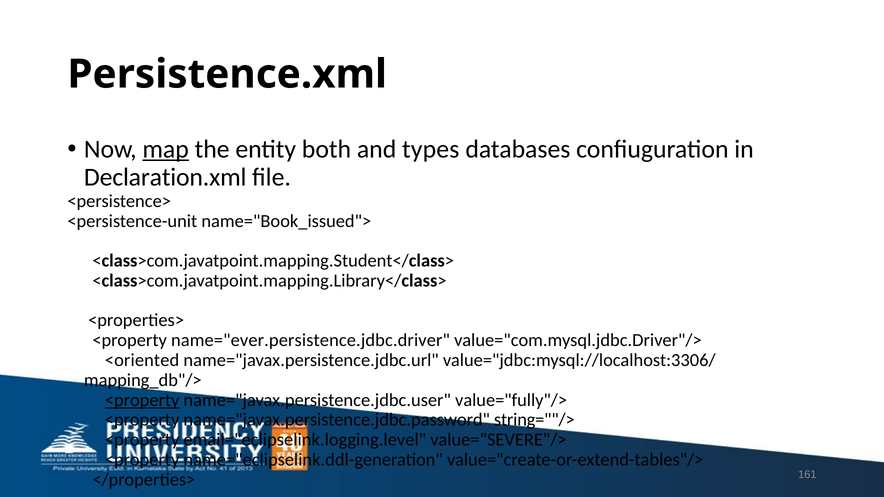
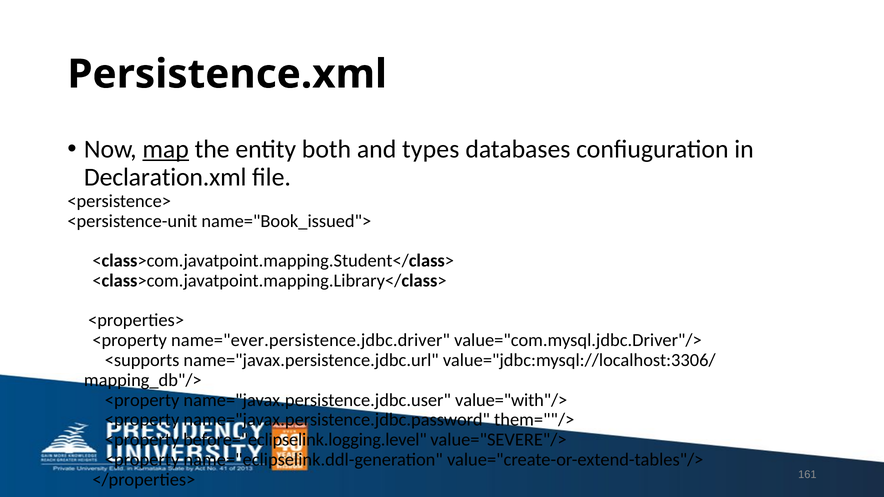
<oriented: <oriented -> <supports (142, 360)
<property underline: present -> none (142, 400)
value="fully"/>: value="fully"/> -> value="with"/> (511, 400)
string=""/>: string=""/> -> them=""/> (534, 420)
email="eclipselink.logging.level: email="eclipselink.logging.level -> before="eclipselink.logging.level (305, 440)
